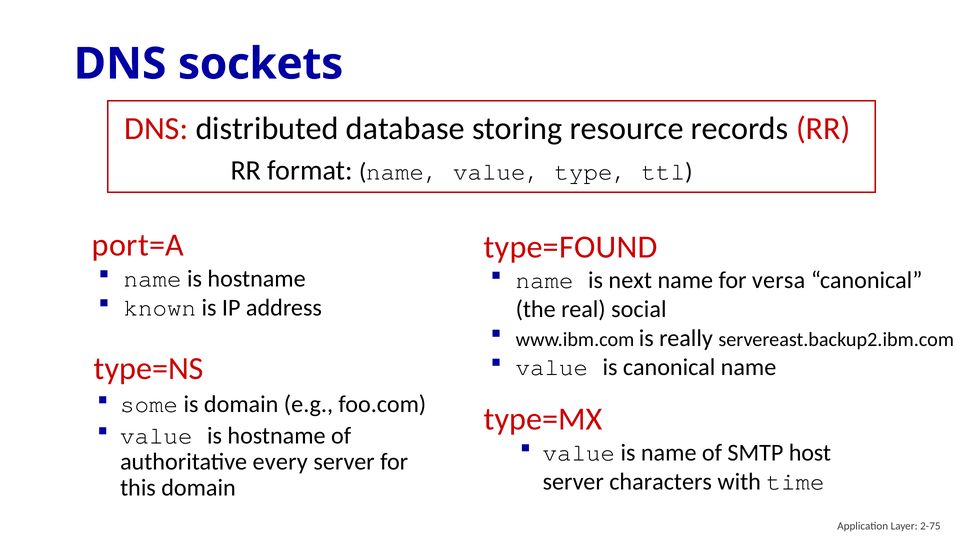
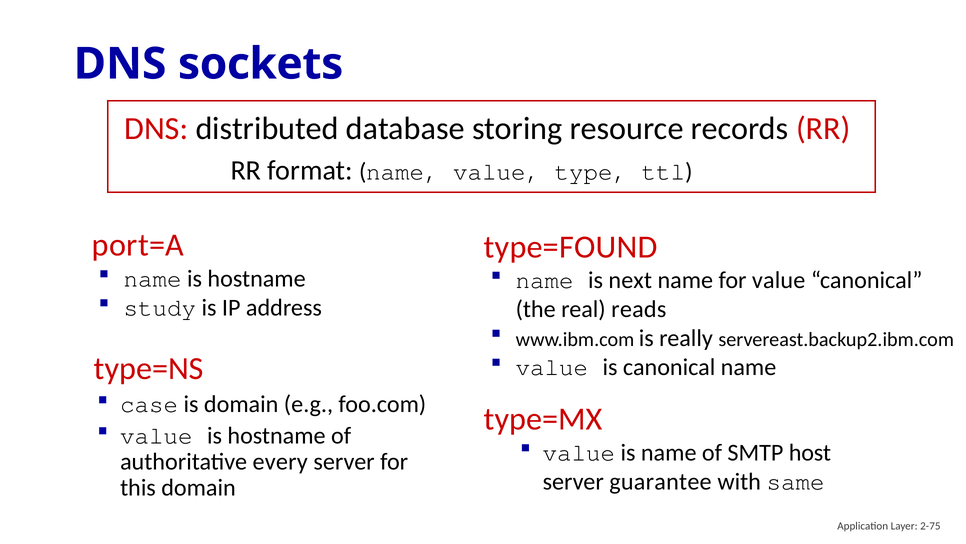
for versa: versa -> value (779, 280)
known: known -> study (160, 307)
social: social -> reads (639, 309)
some: some -> case (149, 404)
characters: characters -> guarantee (660, 481)
time: time -> same (796, 481)
